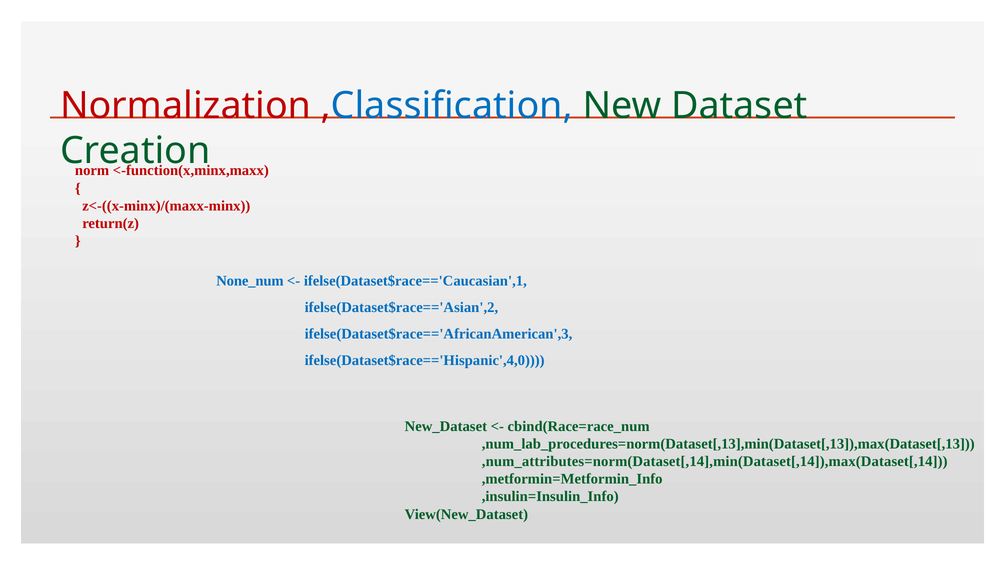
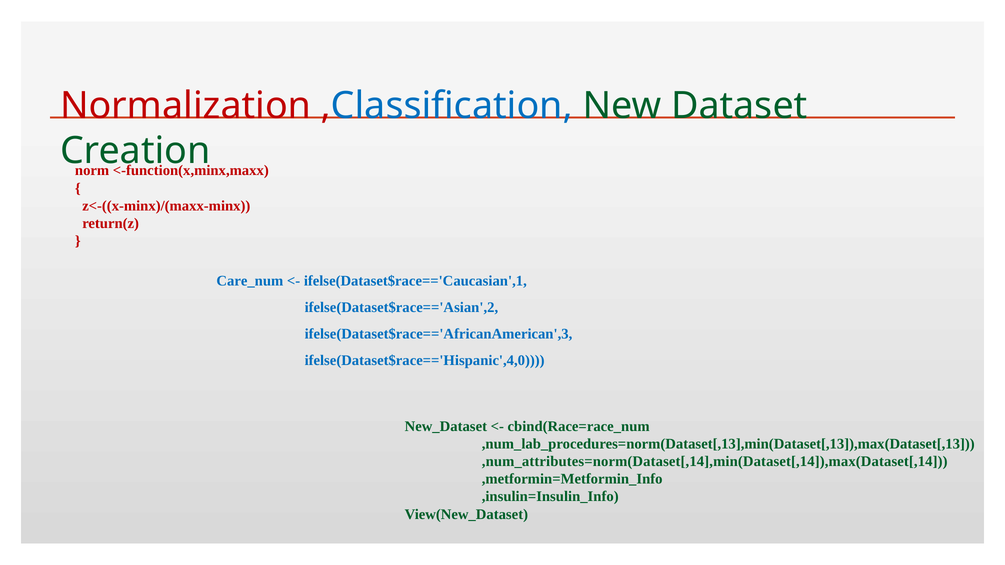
None_num: None_num -> Care_num (250, 281)
